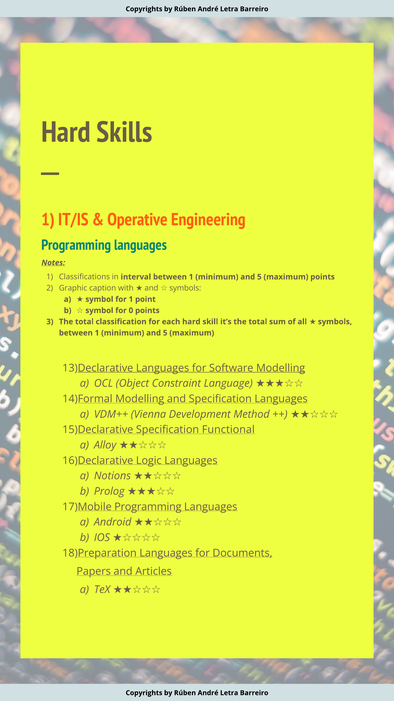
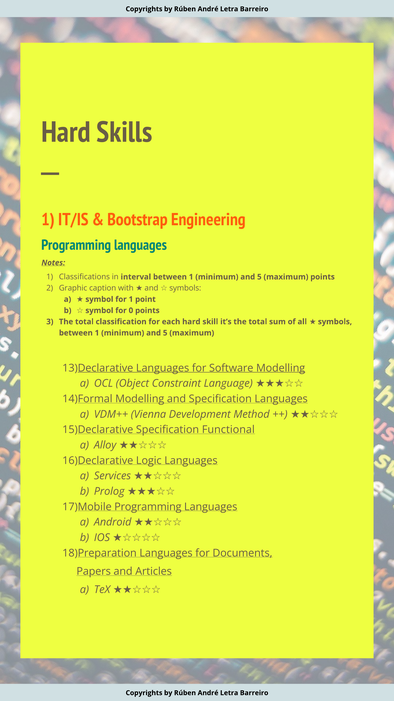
Operative: Operative -> Bootstrap (137, 219)
Notions: Notions -> Services (112, 476)
